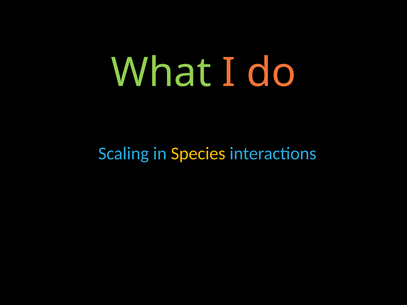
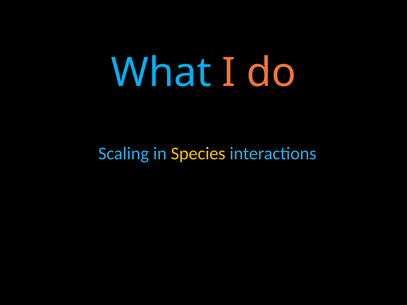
What colour: light green -> light blue (161, 73)
